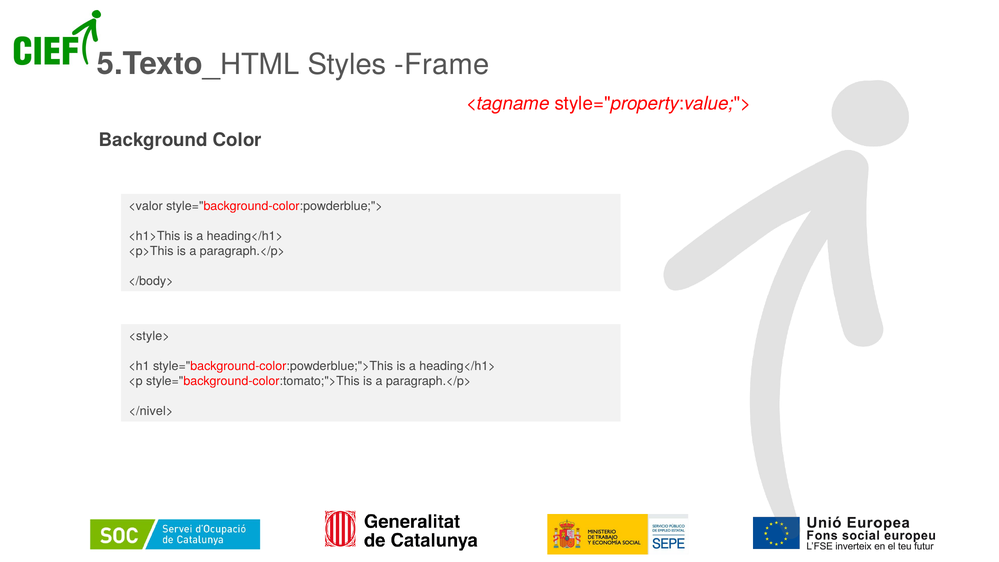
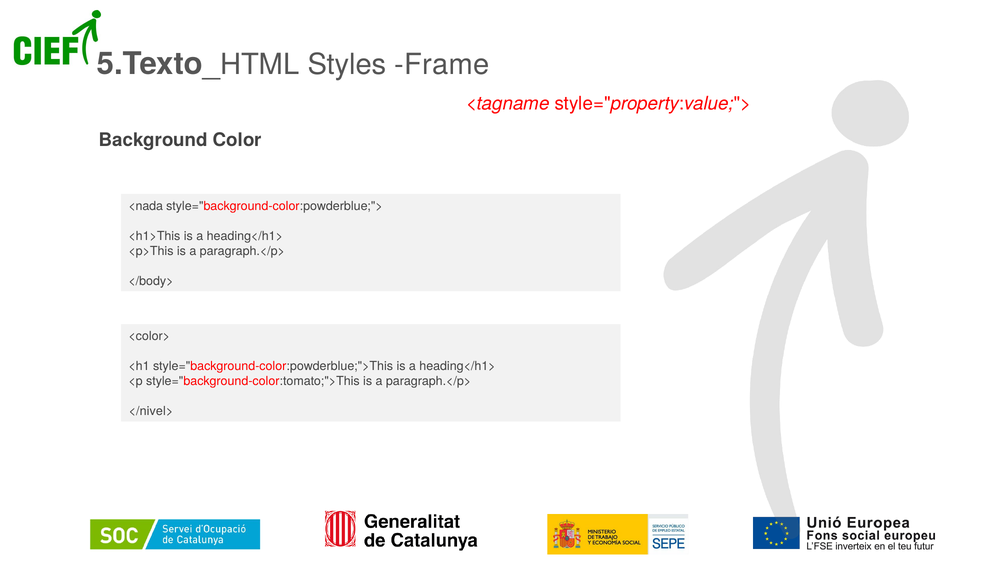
<valor: <valor -> <nada (146, 206)
<style>: <style> -> <color> (149, 336)
